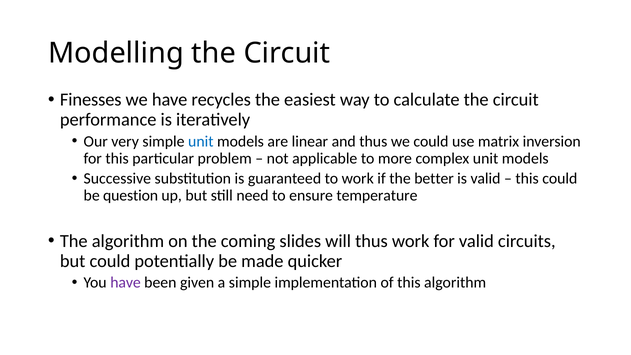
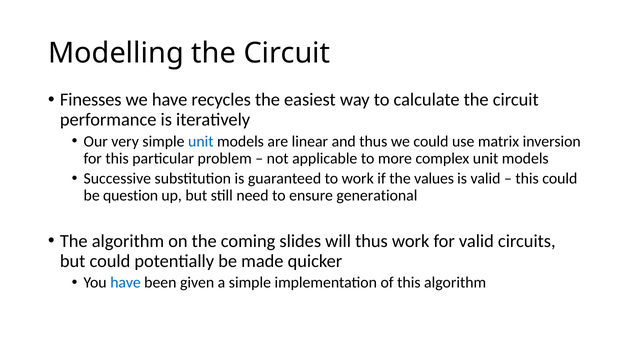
better: better -> values (434, 179)
temperature: temperature -> generational (377, 196)
have colour: purple -> blue (126, 283)
